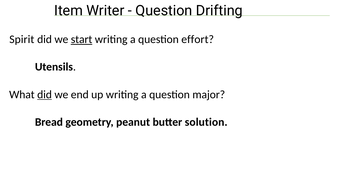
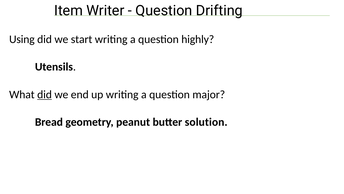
Spirit: Spirit -> Using (22, 39)
start underline: present -> none (82, 39)
effort: effort -> highly (198, 39)
